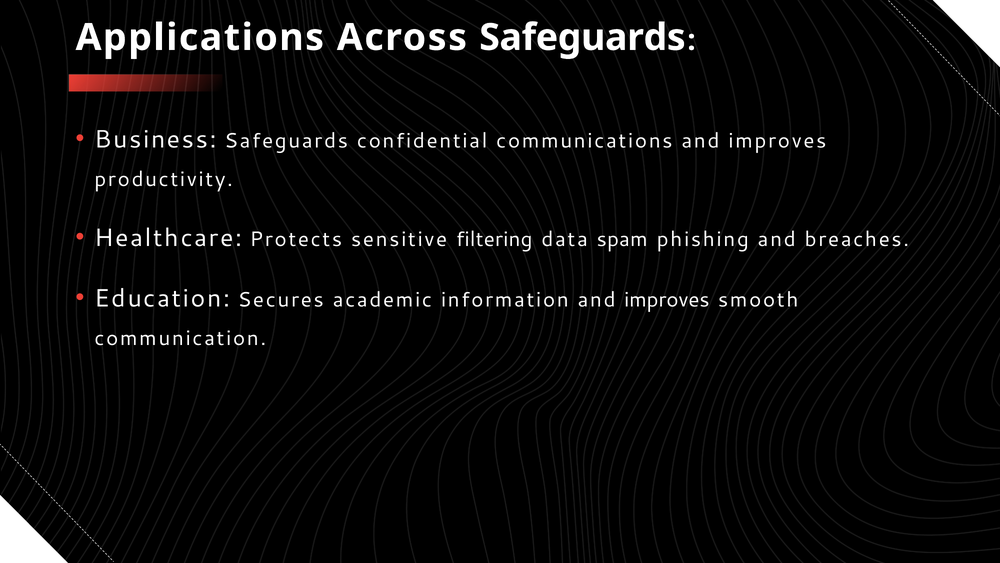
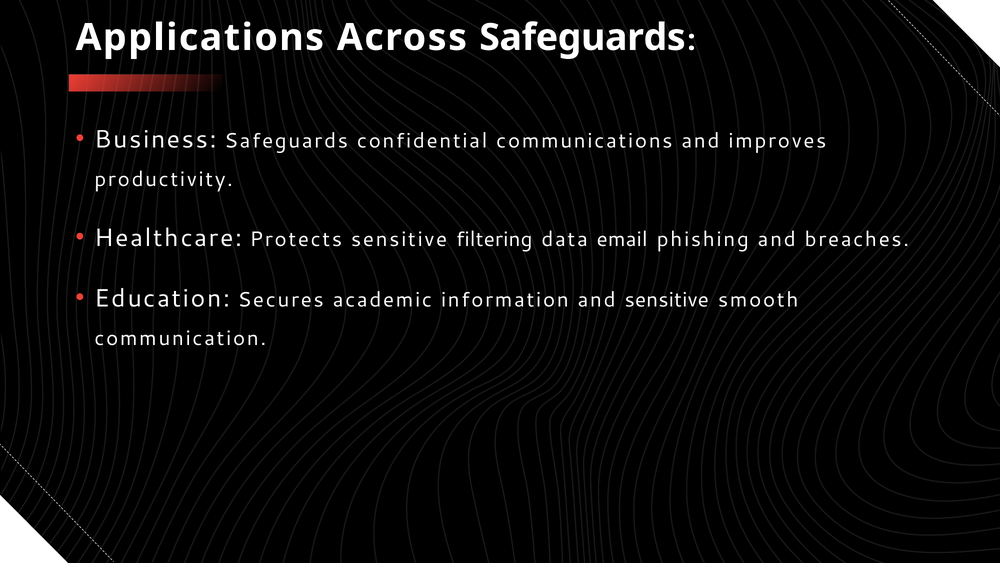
spam: spam -> email (622, 239)
information and improves: improves -> sensitive (667, 300)
